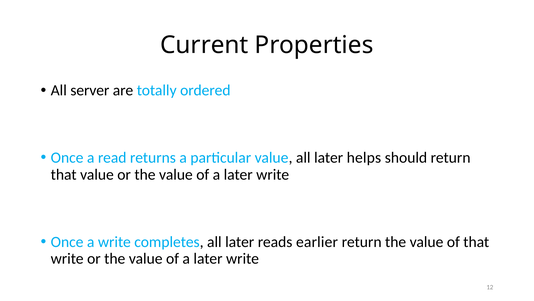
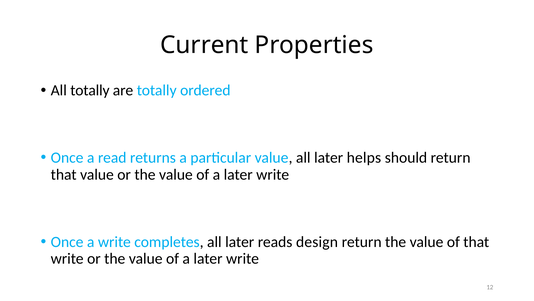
All server: server -> totally (90, 90)
earlier: earlier -> design (317, 241)
